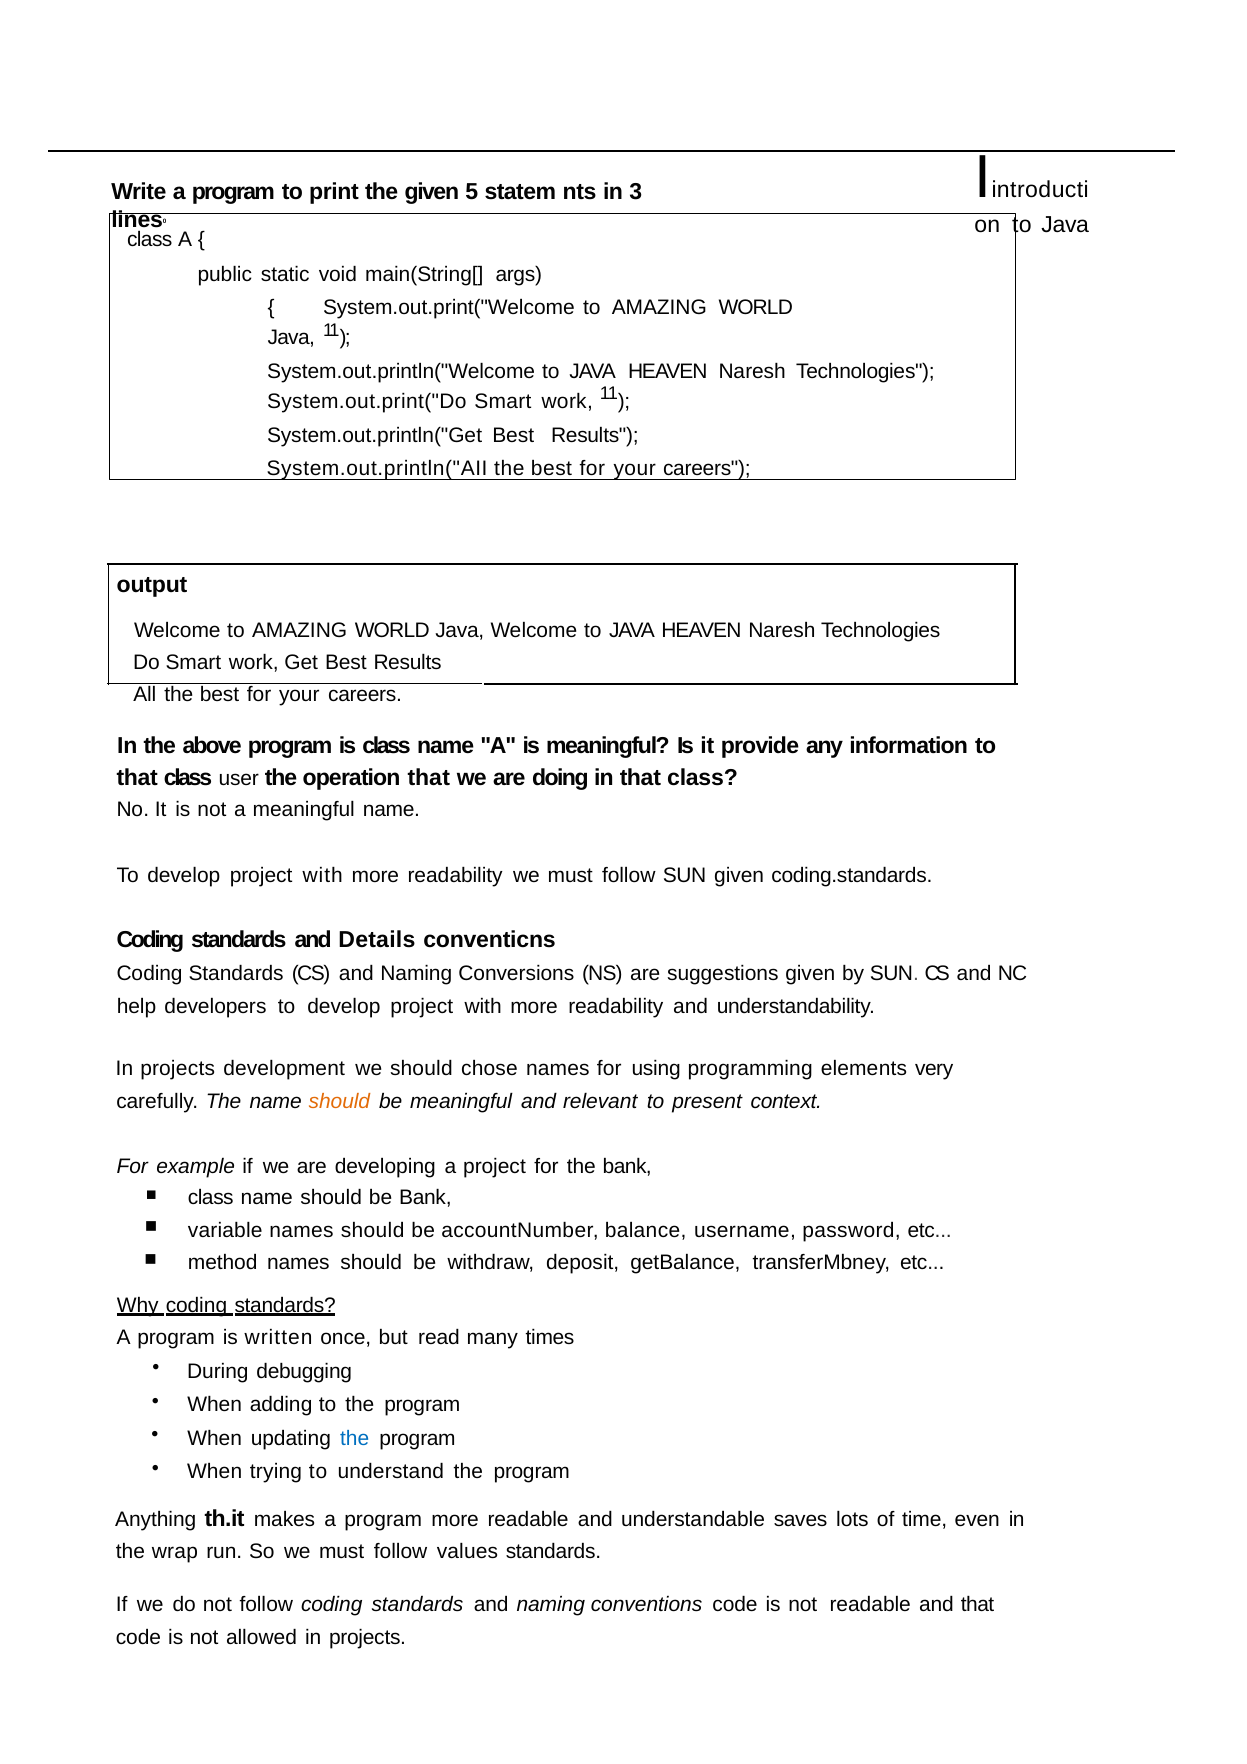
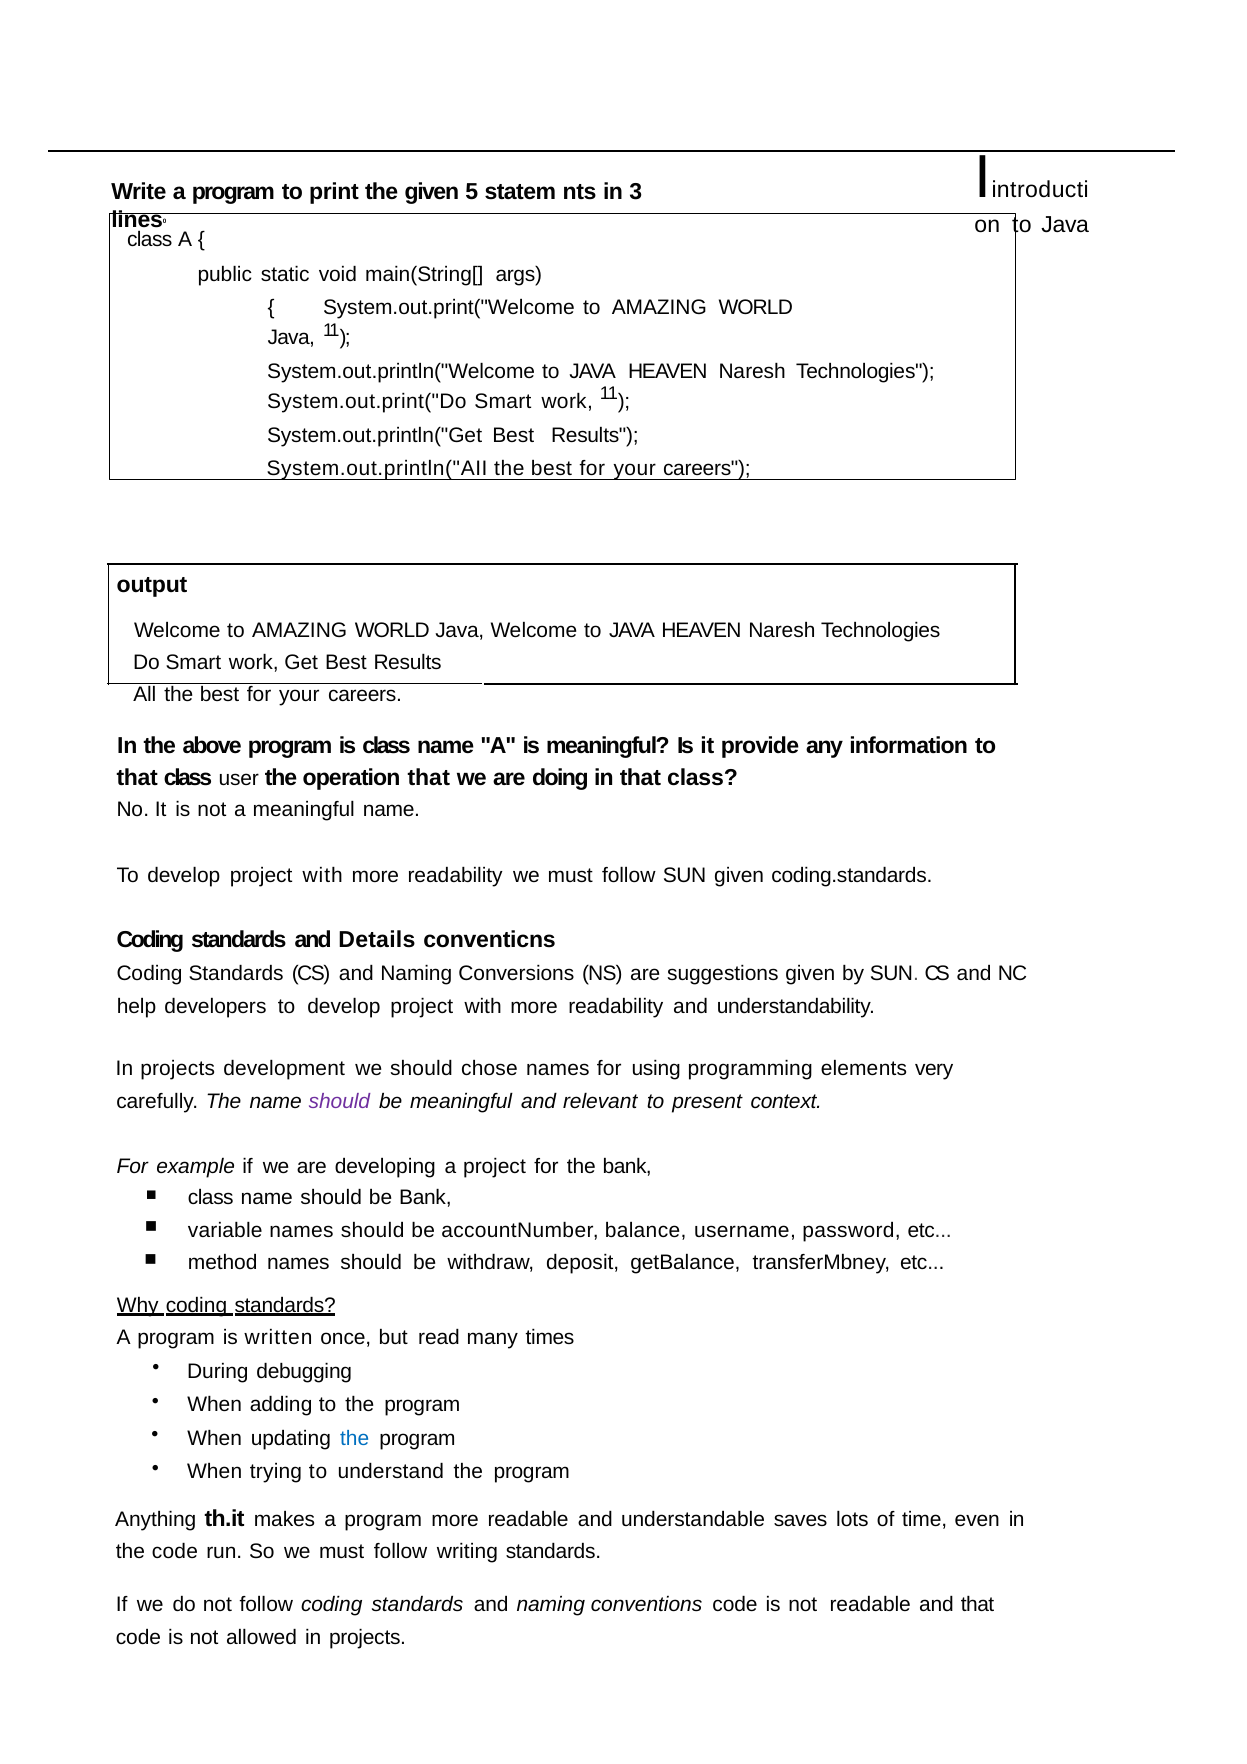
should colour: orange -> purple (339, 1102)
the wrap: wrap -> code (175, 1552)
values: values -> writing (467, 1552)
